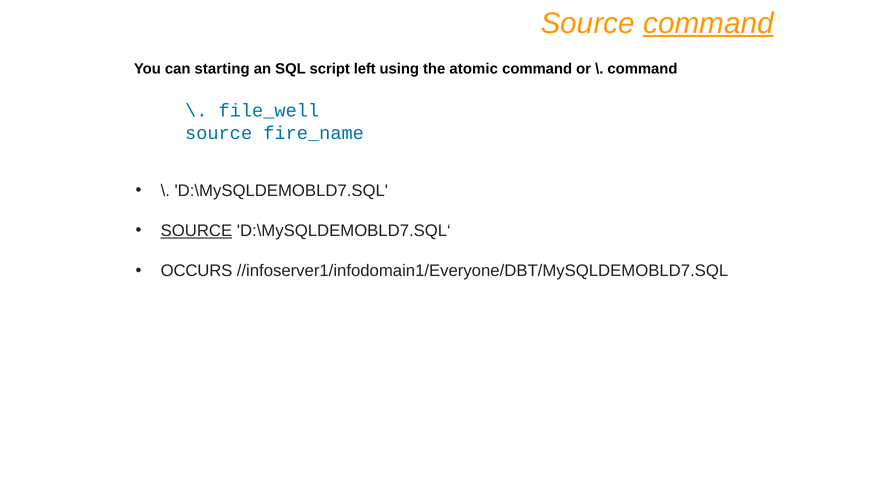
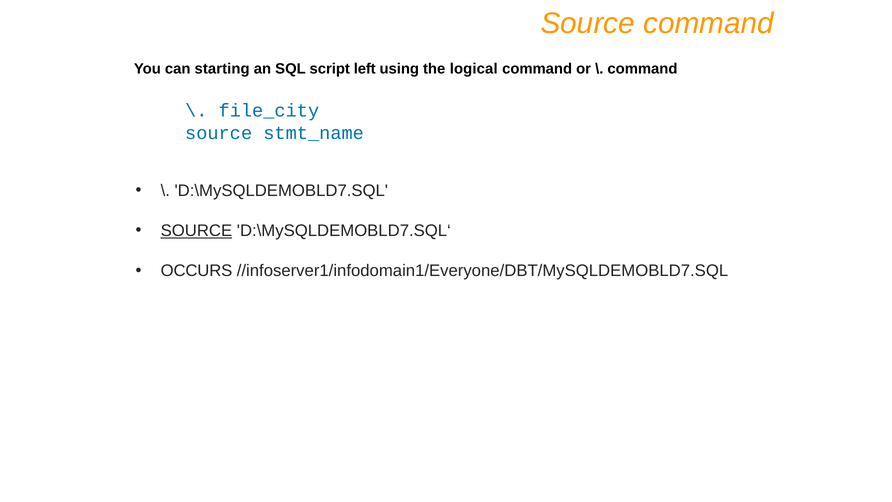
command underline: present -> none (708, 23)
atomic: atomic -> logical (474, 69)
file_well: file_well -> file_city (269, 110)
fire_name: fire_name -> stmt_name (314, 133)
